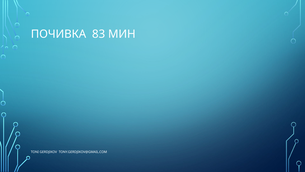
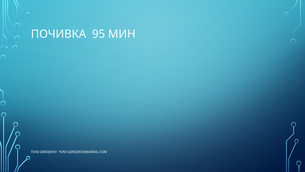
83: 83 -> 95 (99, 34)
